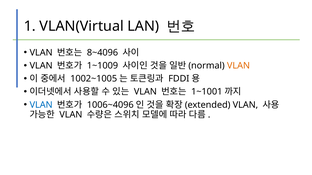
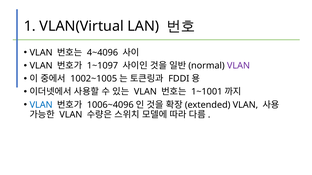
8~4096: 8~4096 -> 4~4096 (102, 53)
1~1009: 1~1009 -> 1~1097 (102, 66)
VLAN colour: orange -> purple (238, 66)
